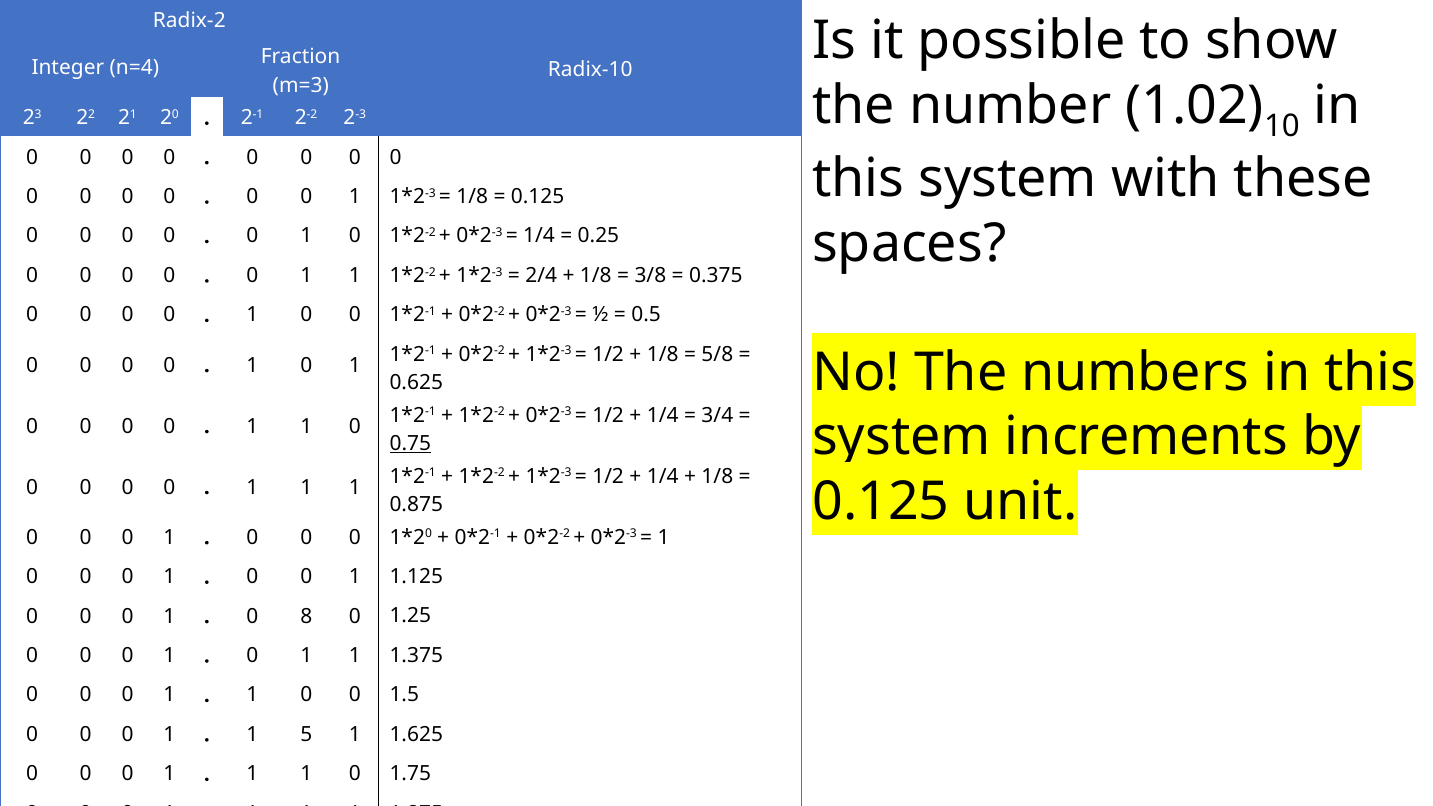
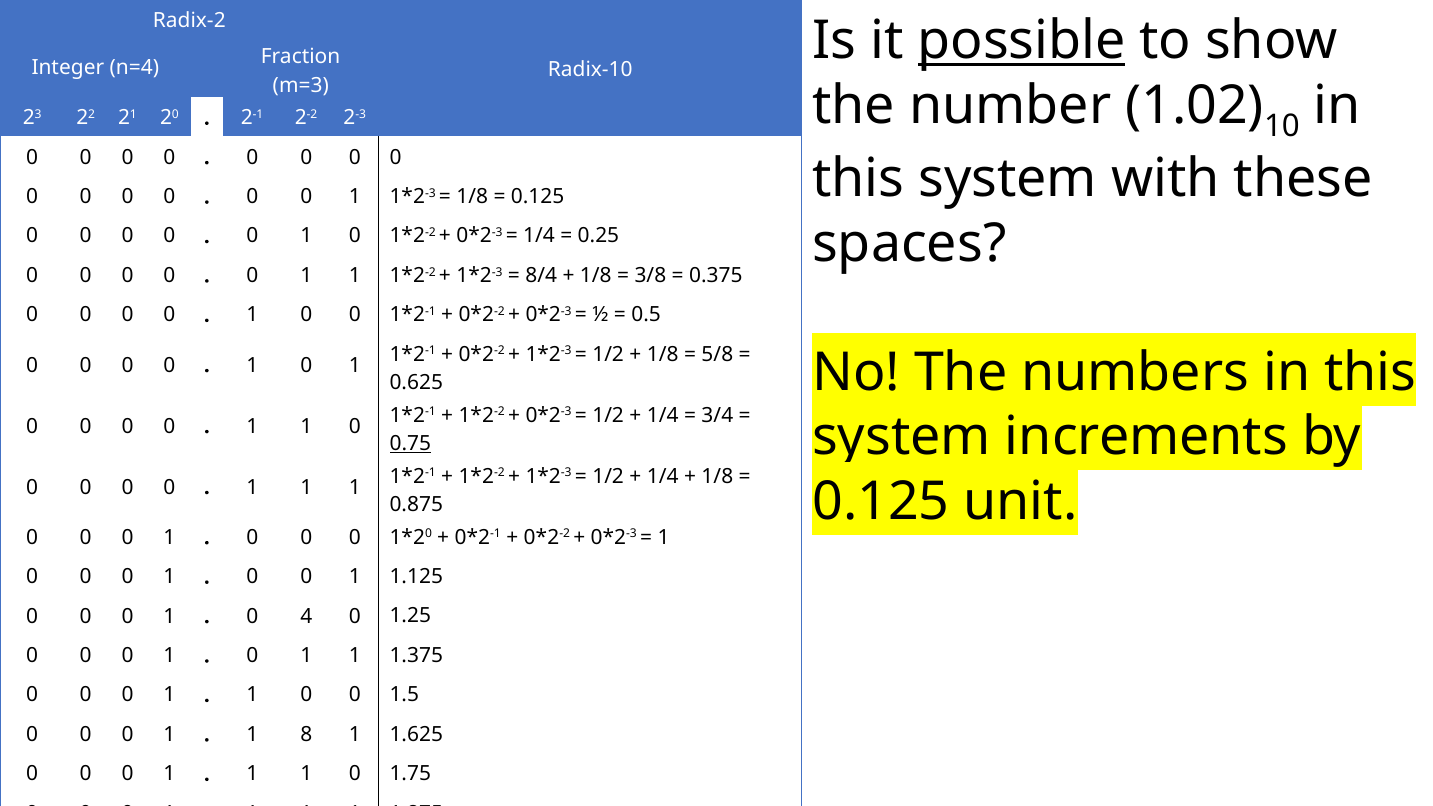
possible underline: none -> present (1021, 41)
2/4: 2/4 -> 8/4 (541, 275)
8: 8 -> 4 (306, 616)
5: 5 -> 8 (306, 735)
